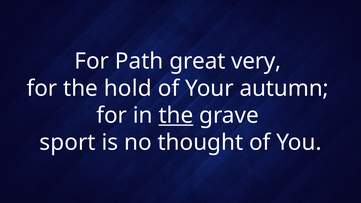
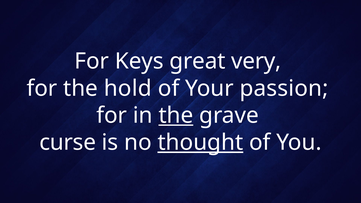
Path: Path -> Keys (139, 61)
autumn: autumn -> passion (284, 88)
sport: sport -> curse (68, 143)
thought underline: none -> present (200, 143)
